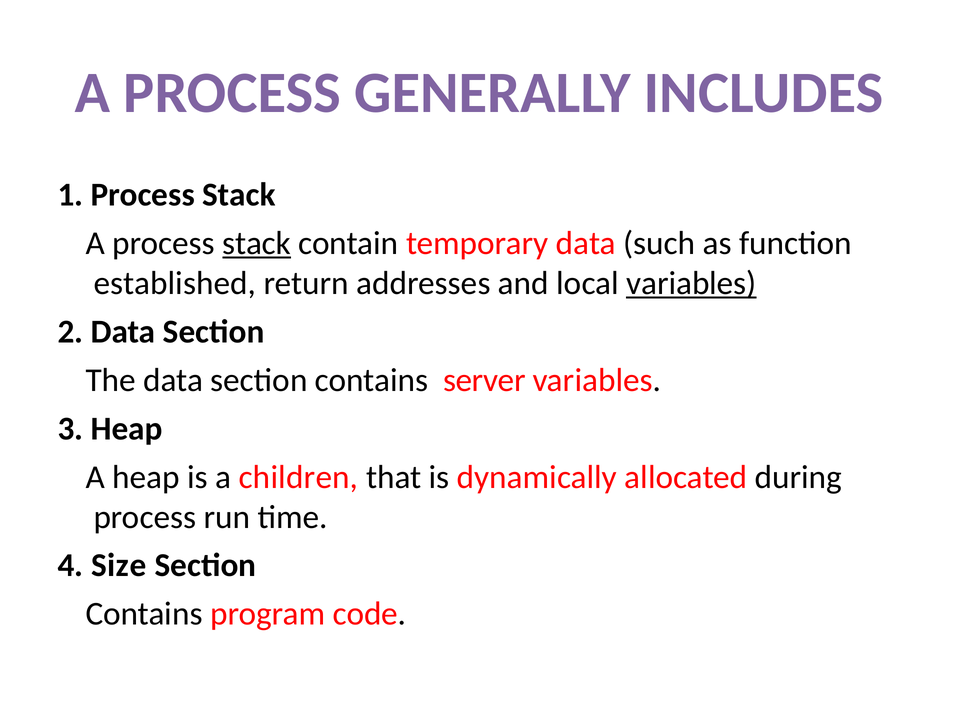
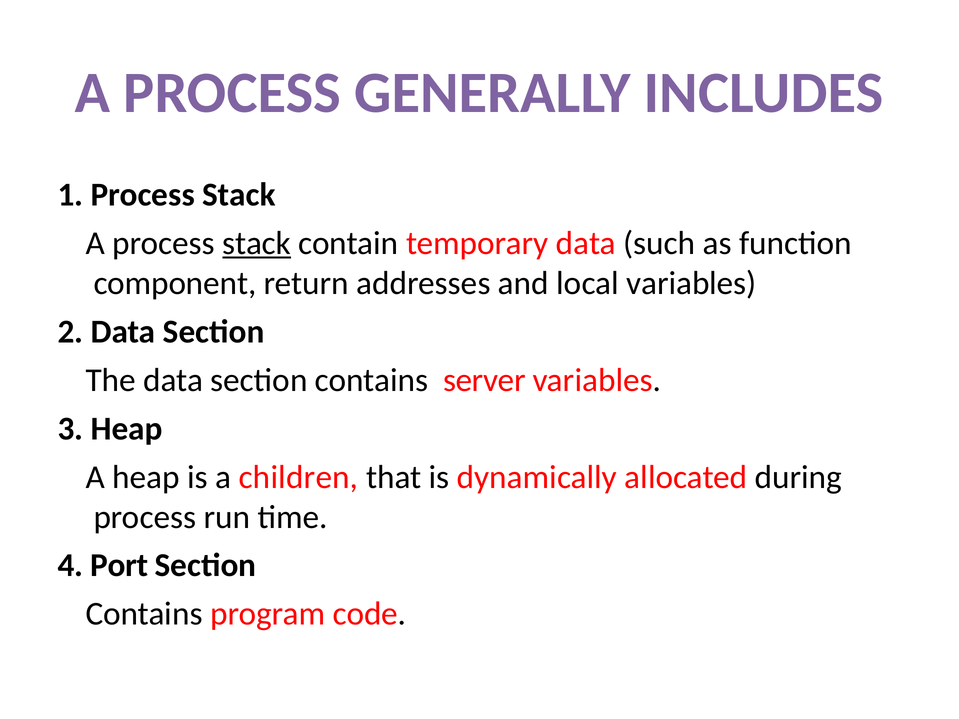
established: established -> component (175, 283)
variables underline: present -> none (691, 283)
Size: Size -> Port (119, 566)
